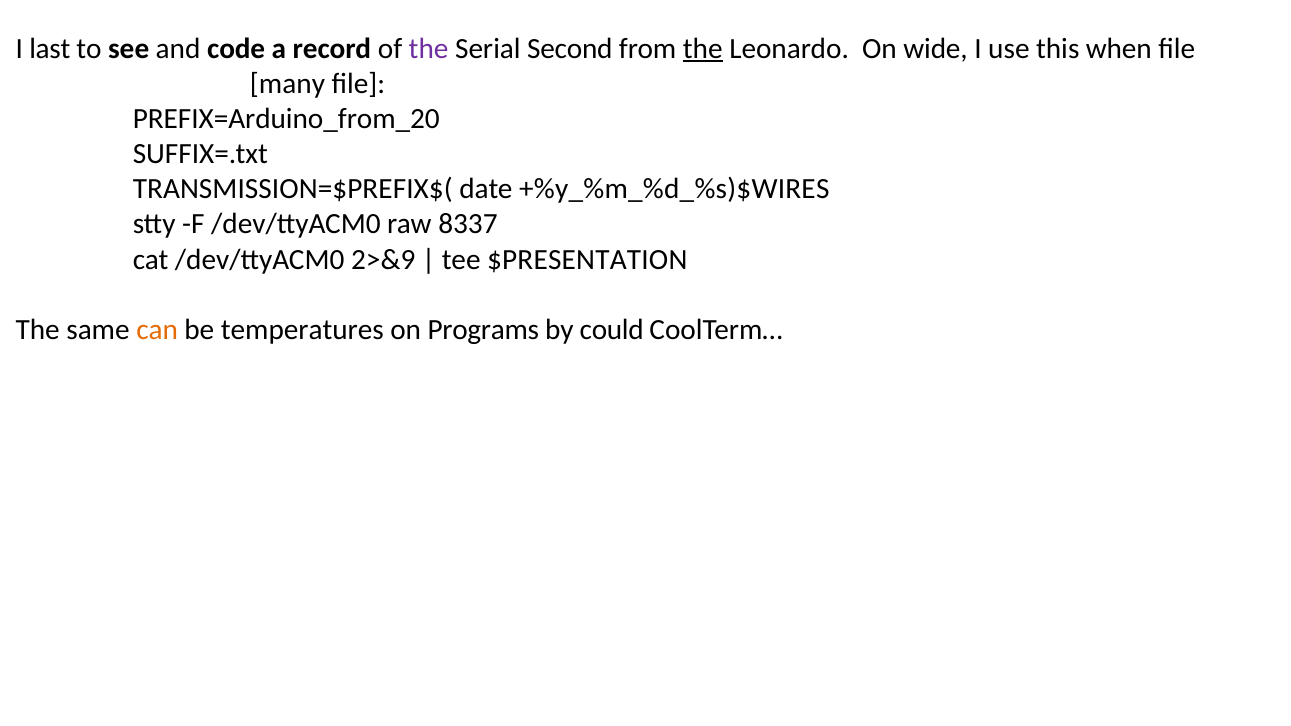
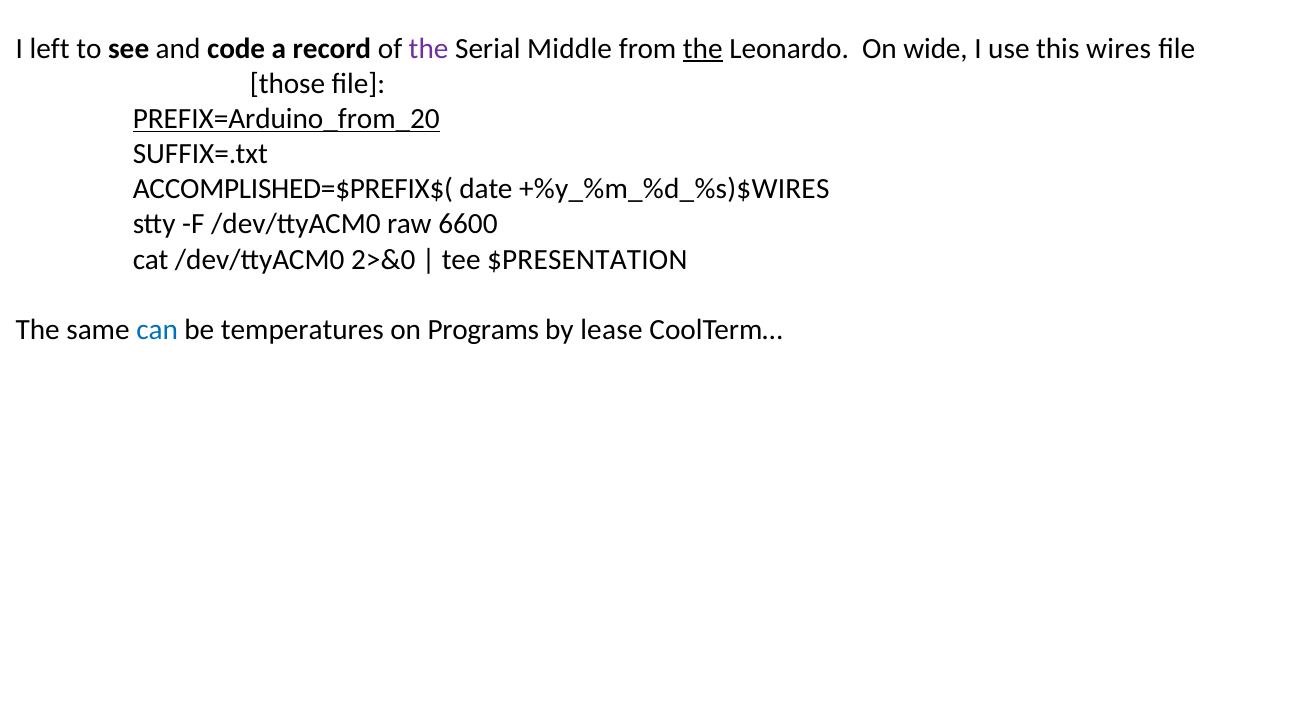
last: last -> left (50, 49)
Second: Second -> Middle (570, 49)
when: when -> wires (1119, 49)
many: many -> those (288, 84)
PREFIX=Arduino_from_20 underline: none -> present (286, 119)
TRANSMISSION=$PREFIX$(: TRANSMISSION=$PREFIX$( -> ACCOMPLISHED=$PREFIX$( (293, 189)
8337: 8337 -> 6600 (468, 224)
2>&9: 2>&9 -> 2>&0 (383, 259)
can colour: orange -> blue (157, 330)
could: could -> lease (611, 330)
